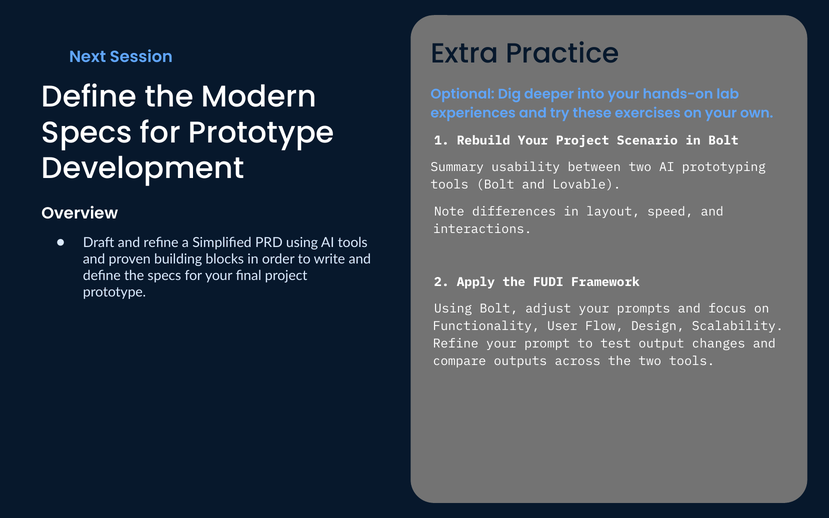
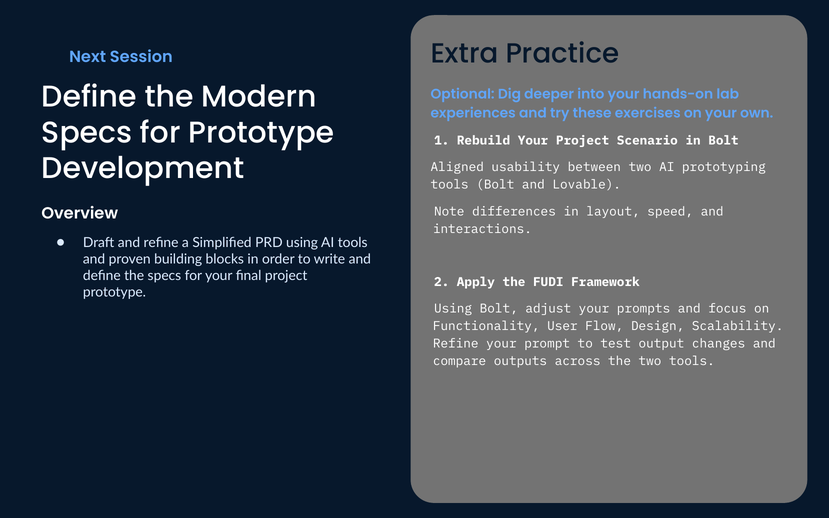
Summary: Summary -> Aligned (457, 167)
